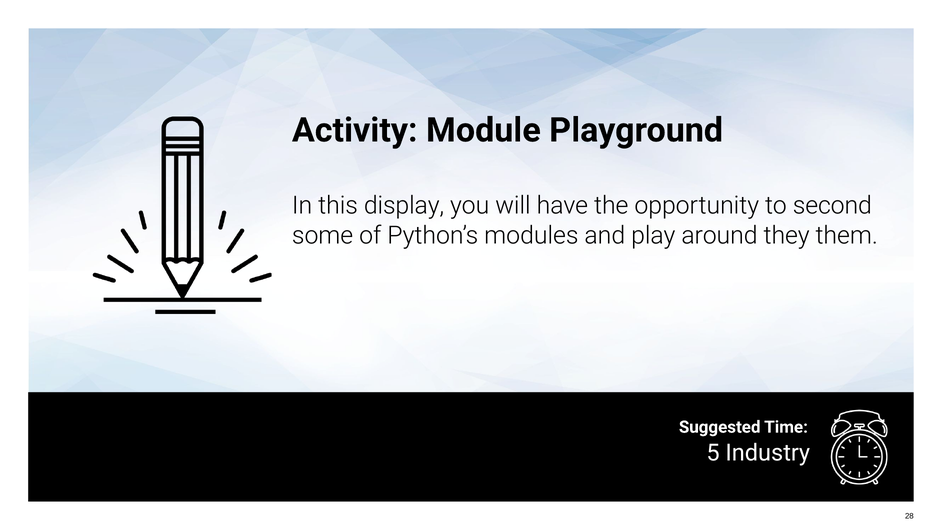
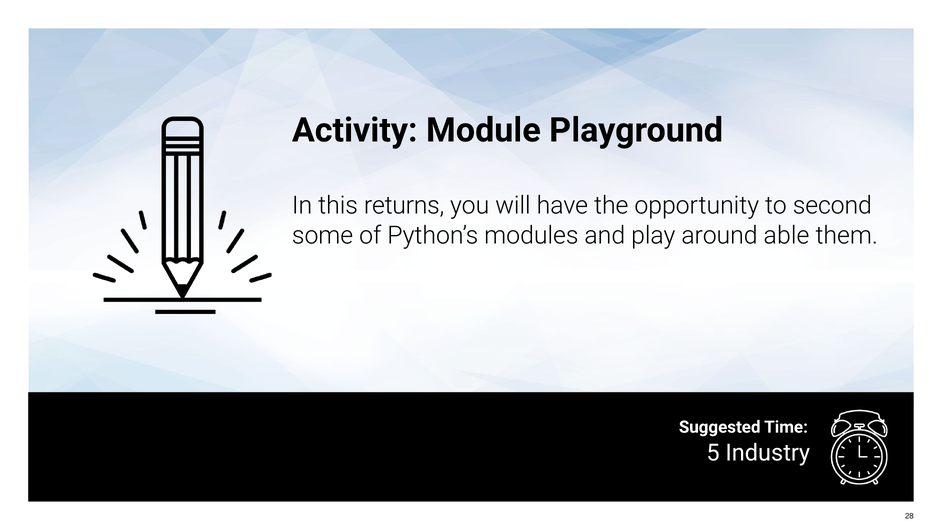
display: display -> returns (404, 206)
they: they -> able (787, 235)
